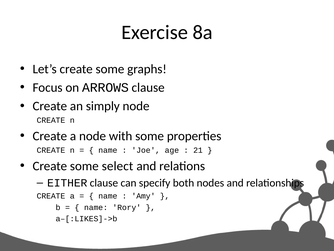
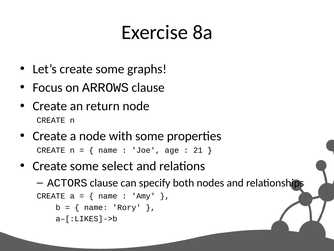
simply: simply -> return (103, 106)
EITHER: EITHER -> ACTORS (67, 183)
